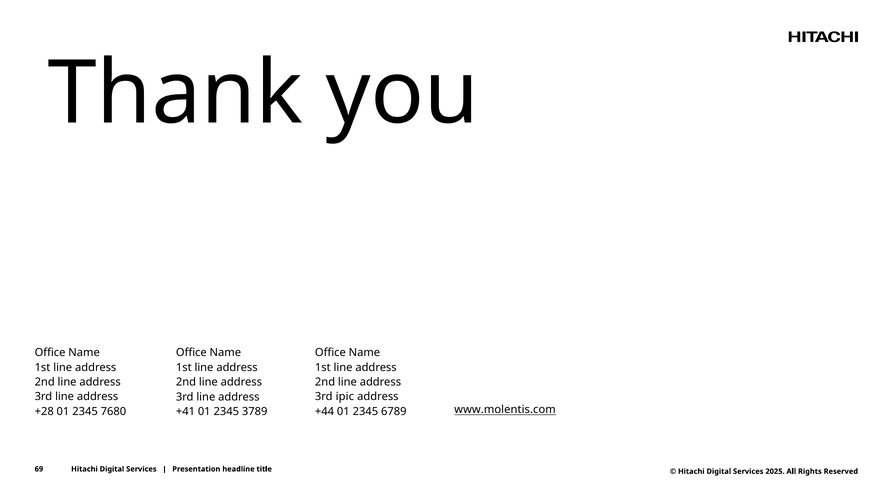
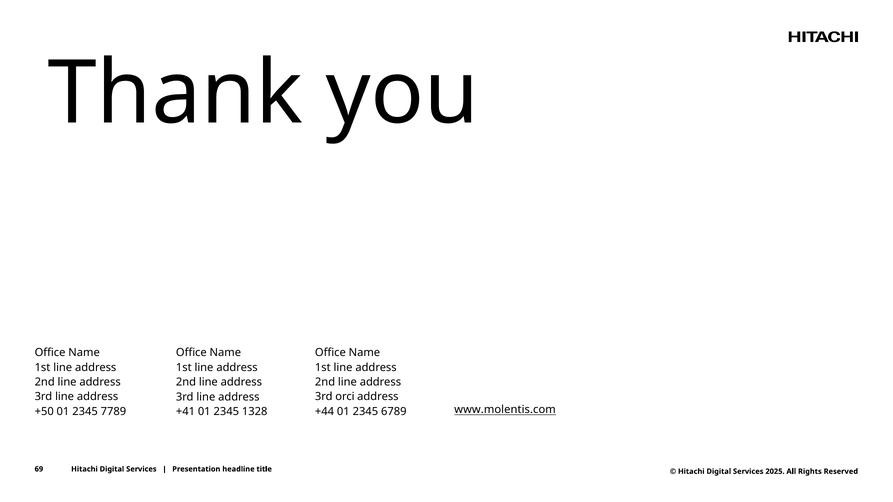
ipic: ipic -> orci (345, 397)
+28: +28 -> +50 (44, 412)
7680: 7680 -> 7789 (113, 412)
3789: 3789 -> 1328 (255, 412)
